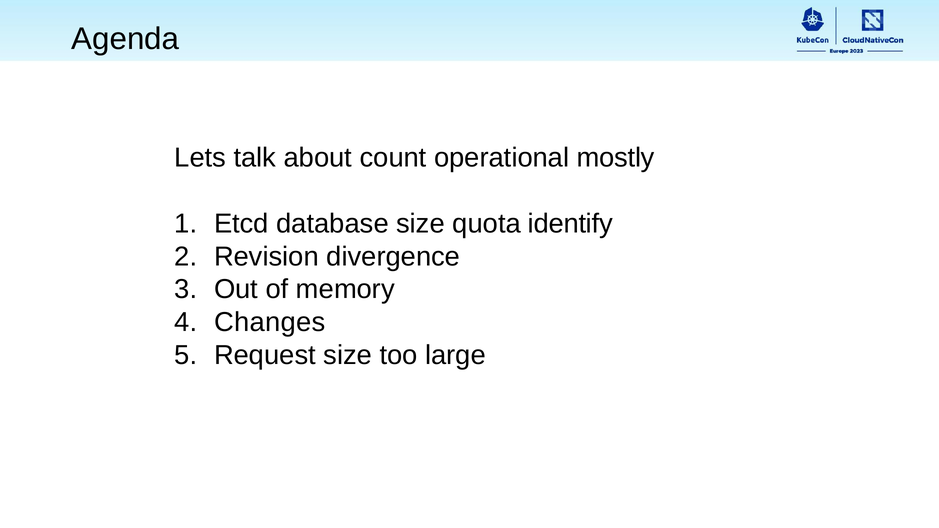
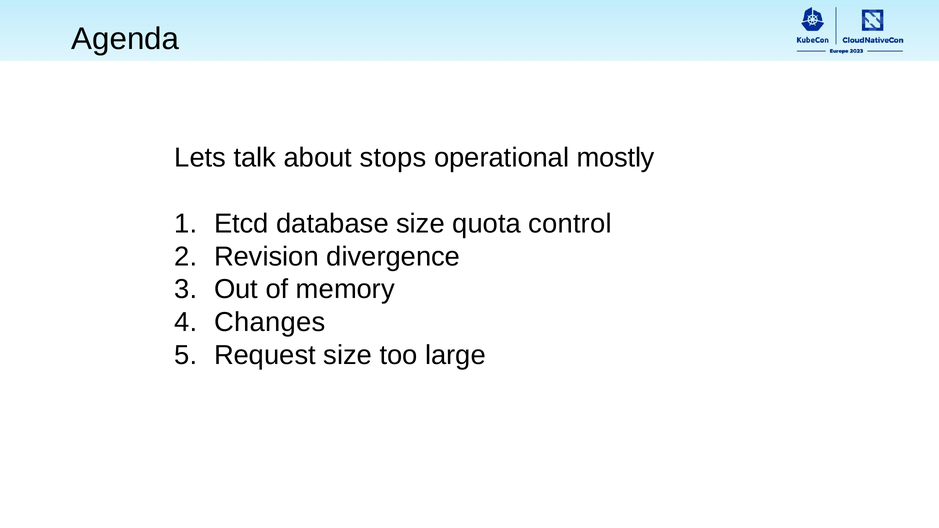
count: count -> stops (393, 158)
identify: identify -> control (570, 224)
